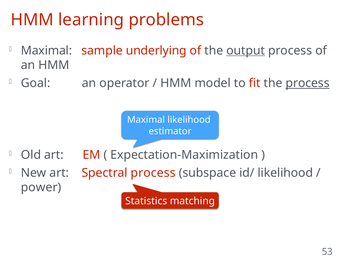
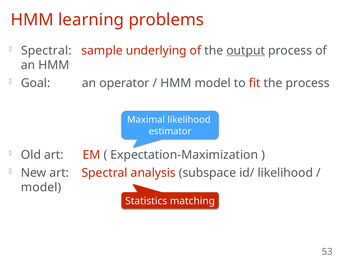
Maximal: Maximal -> Spectral (46, 51)
process underline: present -> none (308, 83)
Spectral process: process -> analysis (153, 173)
power: power -> model (41, 188)
